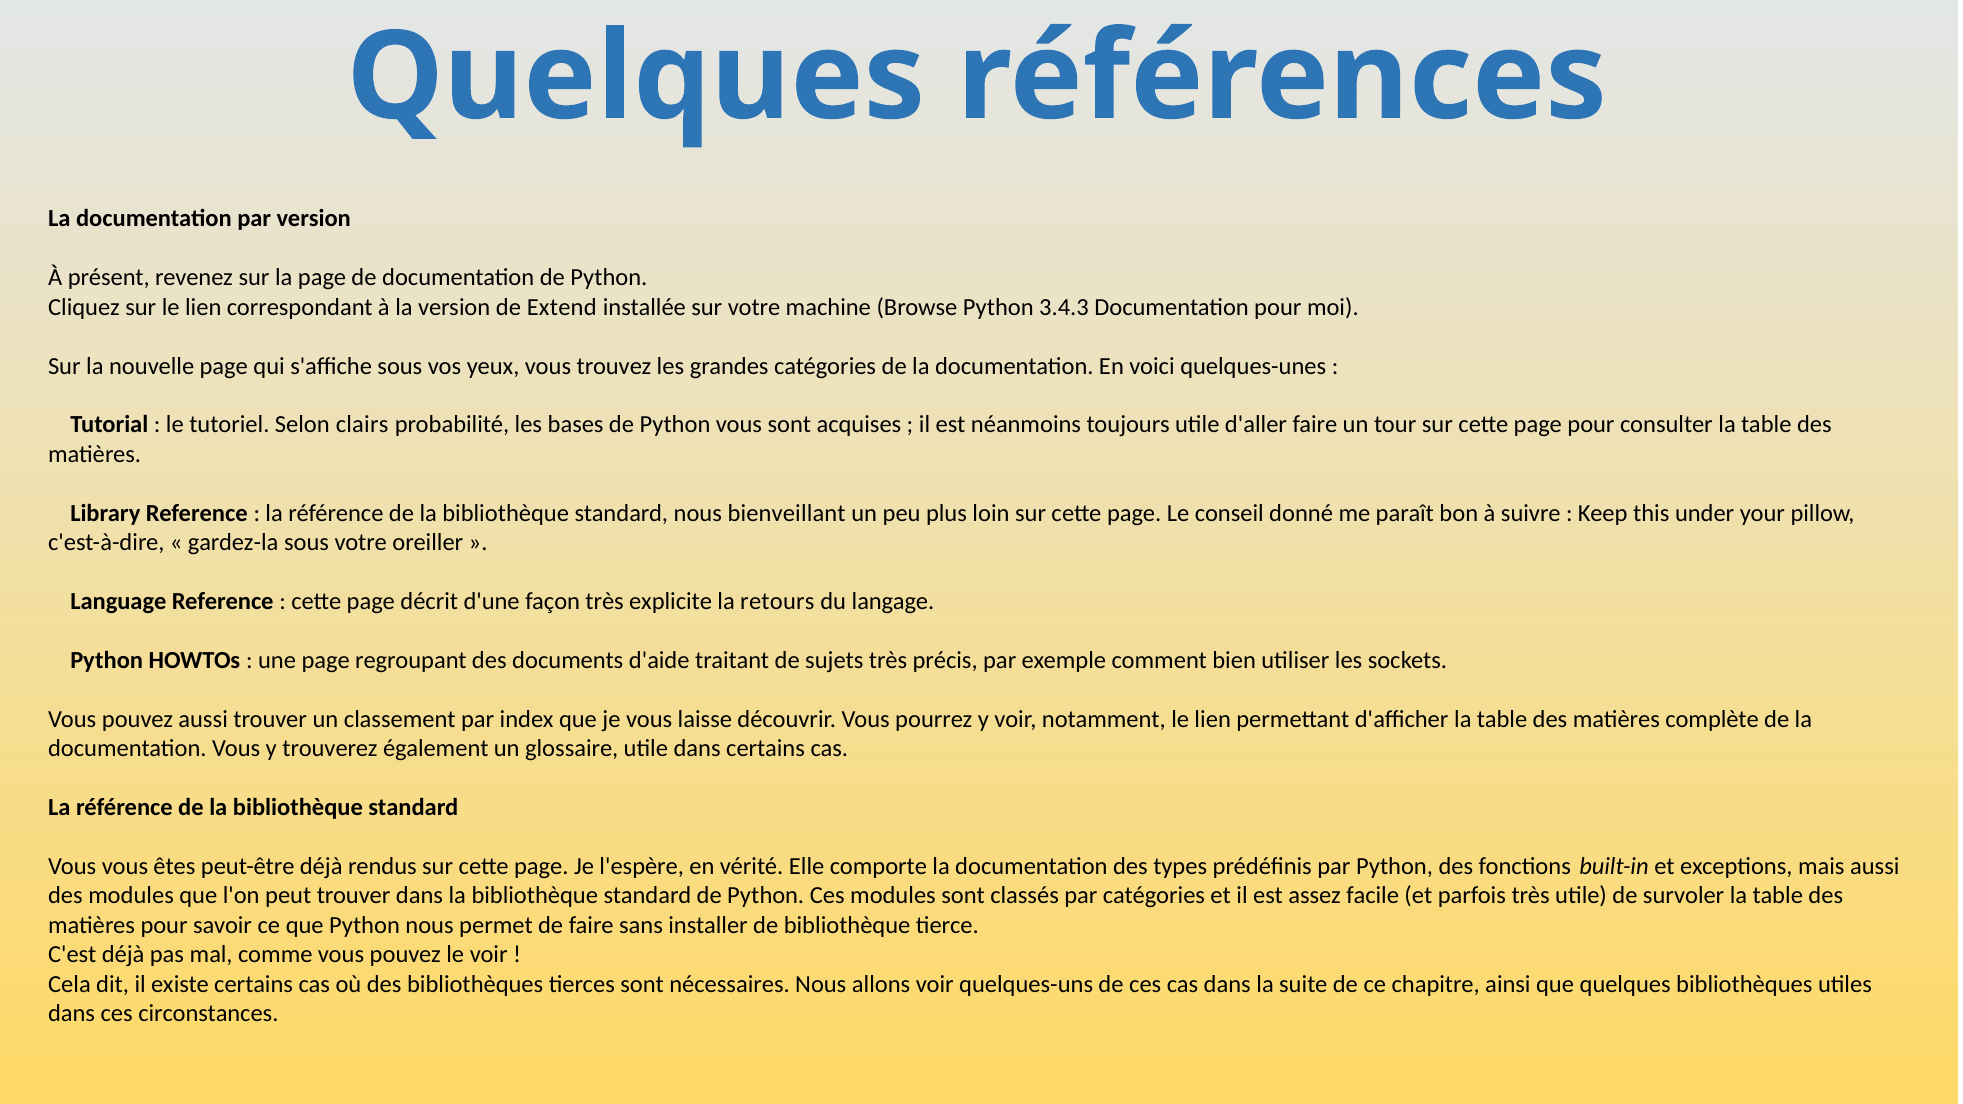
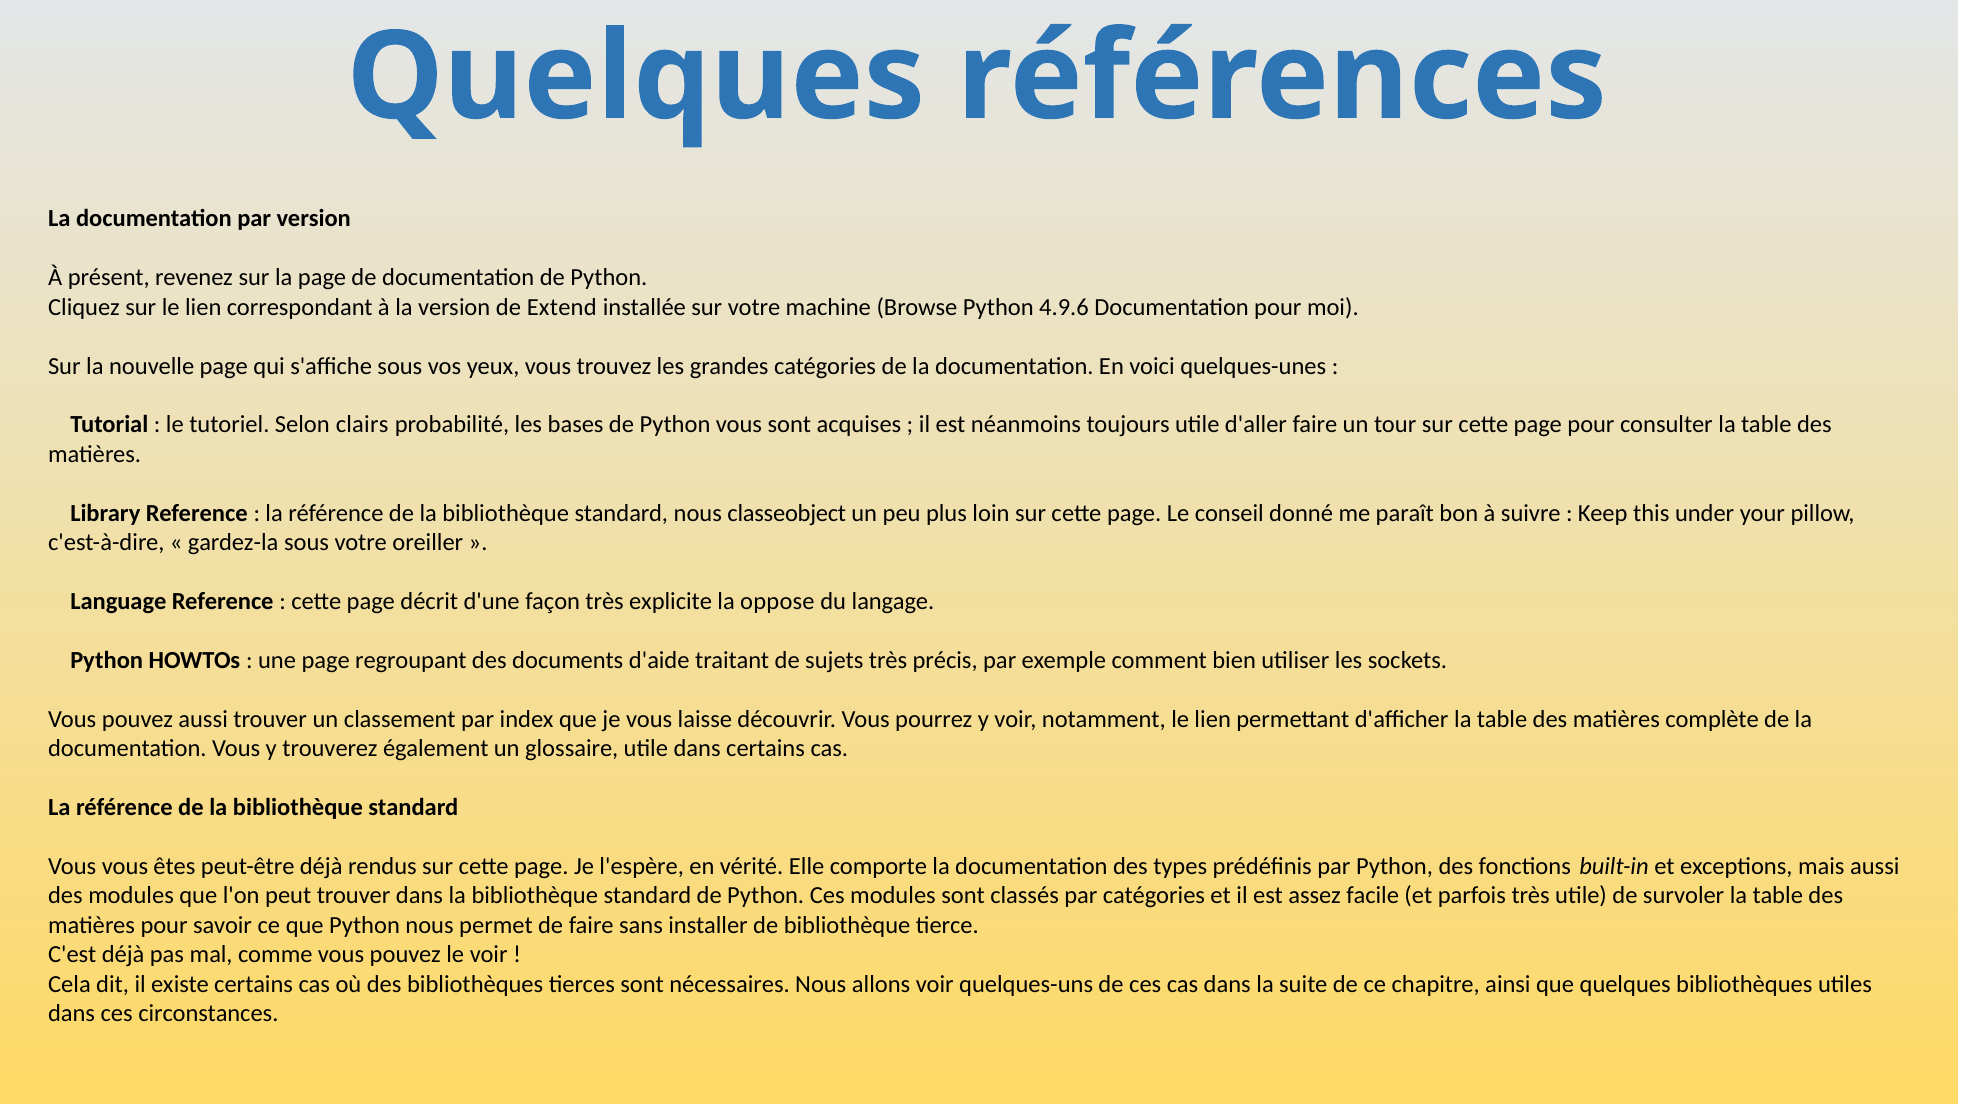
3.4.3: 3.4.3 -> 4.9.6 (1064, 307)
bienveillant: bienveillant -> classeobject (787, 513)
retours: retours -> oppose (777, 602)
